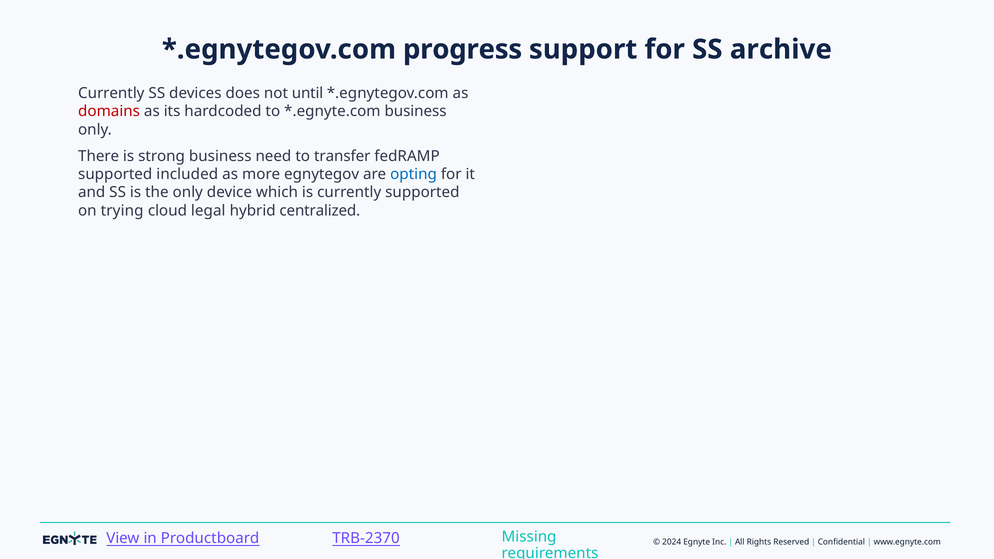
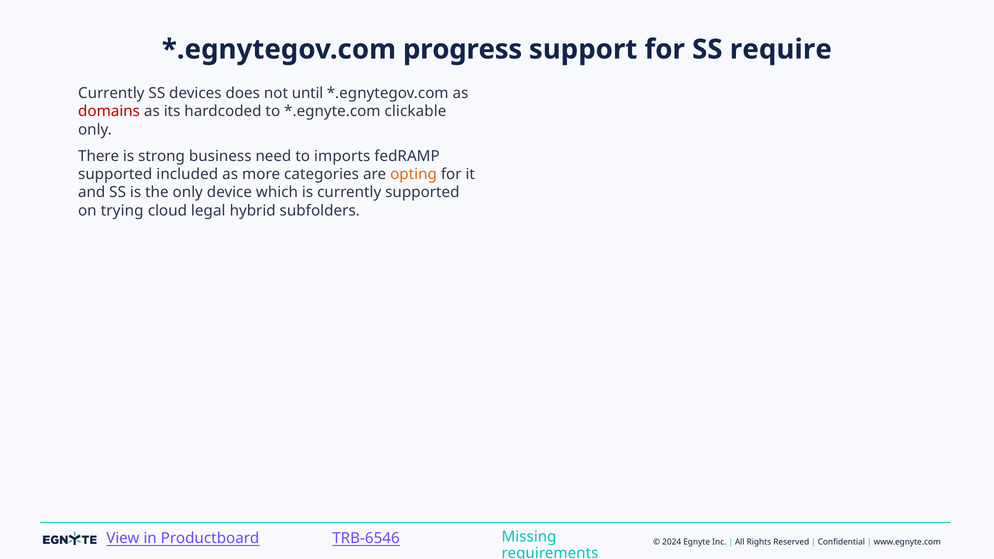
archive: archive -> require (781, 49)
business: business -> clickable (415, 111)
transfer: transfer -> imports (342, 156)
egnytegov: egnytegov -> categories (322, 174)
opting colour: blue -> orange (414, 174)
centralized: centralized -> subfolders (320, 211)
TRB-2370: TRB-2370 -> TRB-6546 (366, 539)
